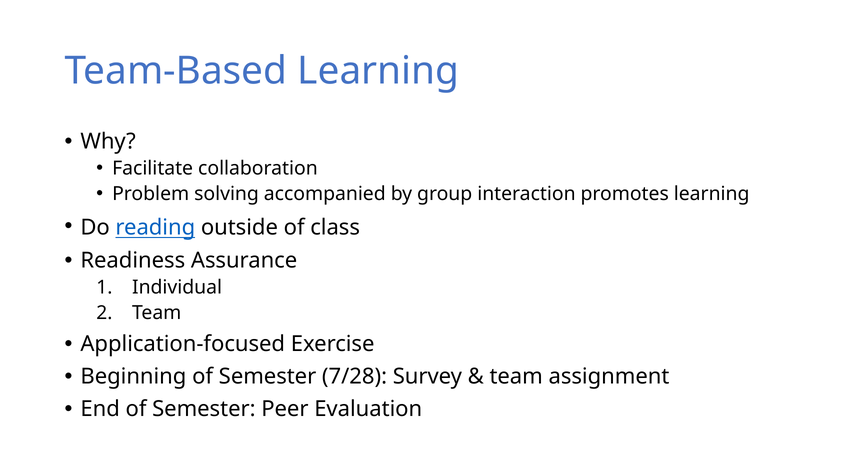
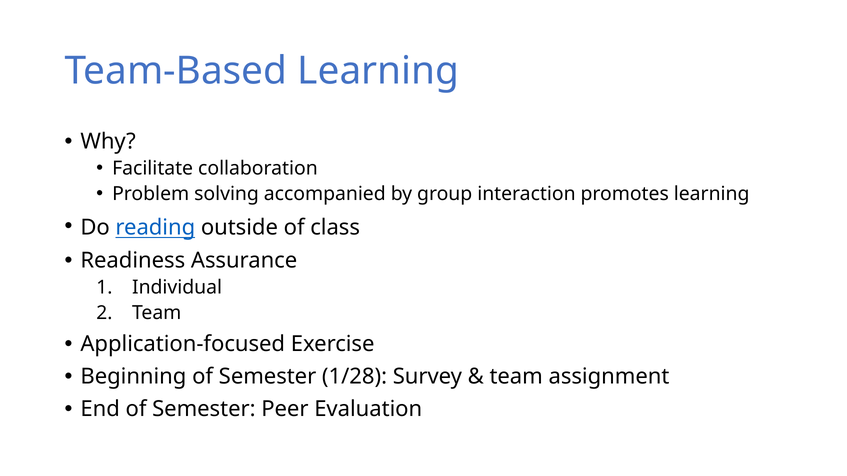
7/28: 7/28 -> 1/28 (355, 377)
